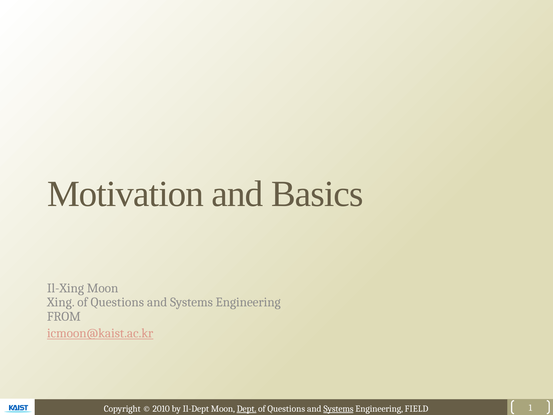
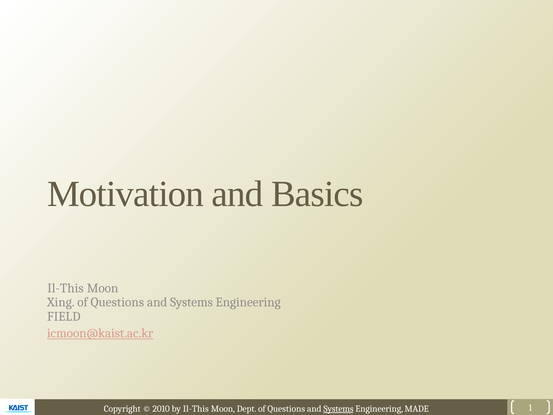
Il-Xing: Il-Xing -> Il-This (65, 288)
FROM: FROM -> FIELD (64, 316)
Il-Dept: Il-Dept -> Il-This (196, 409)
Dept underline: present -> none (247, 409)
FIELD: FIELD -> MADE (417, 409)
